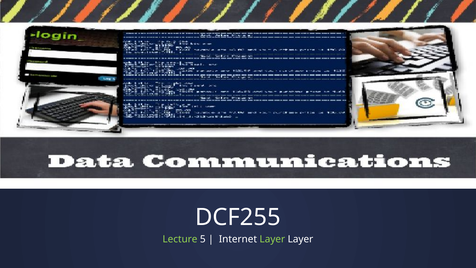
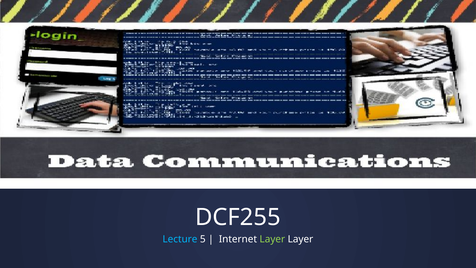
Lecture colour: light green -> light blue (180, 239)
